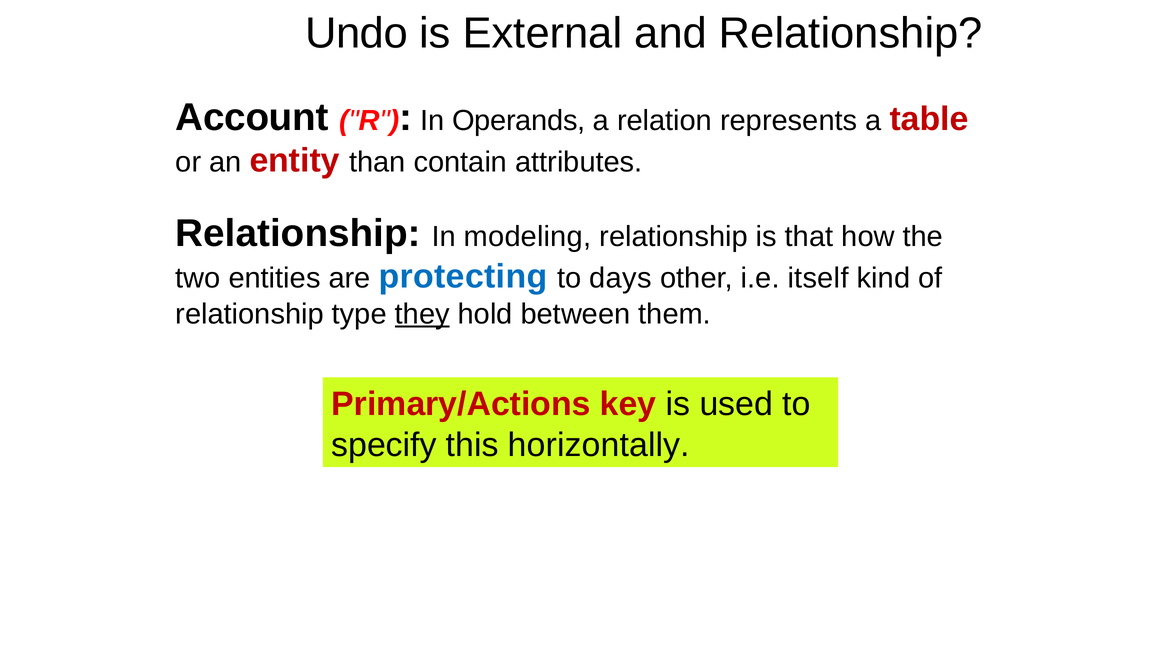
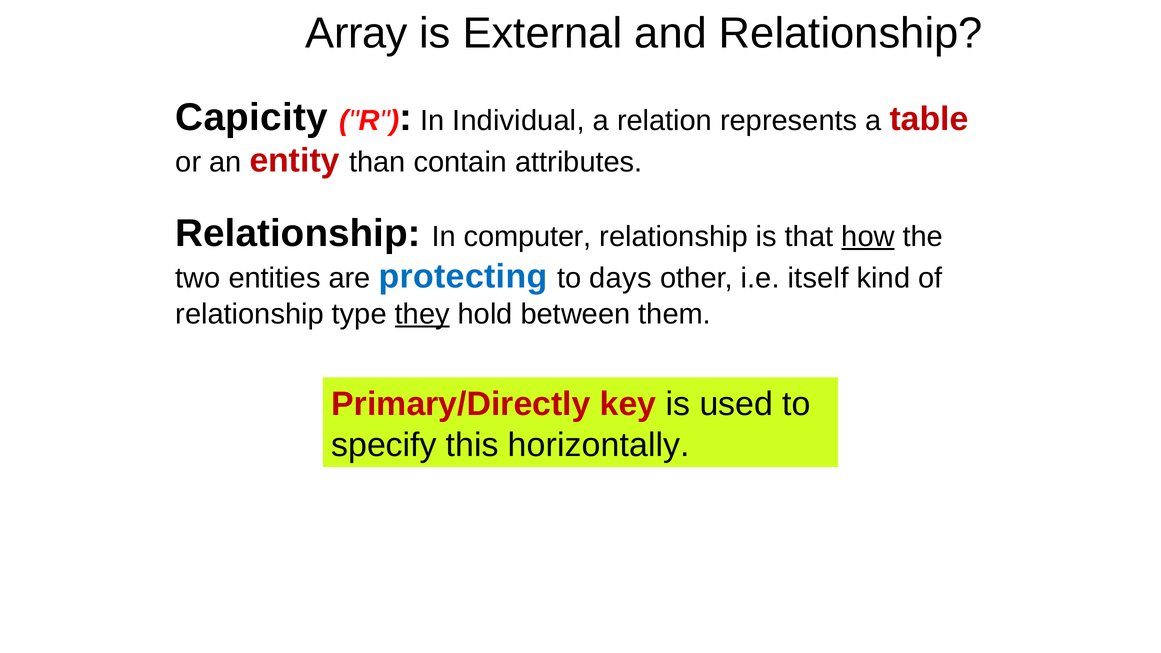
Undo: Undo -> Array (357, 33)
Account: Account -> Capicity (252, 117)
Operands: Operands -> Individual (518, 120)
modeling: modeling -> computer (528, 237)
how underline: none -> present (868, 237)
Primary/Actions: Primary/Actions -> Primary/Directly (461, 404)
